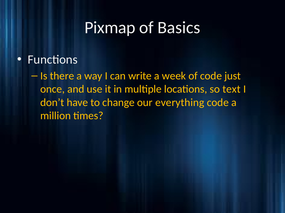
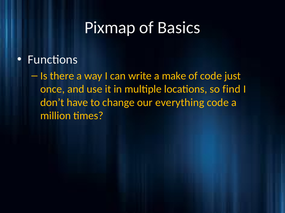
week: week -> make (174, 76)
text: text -> find (231, 89)
